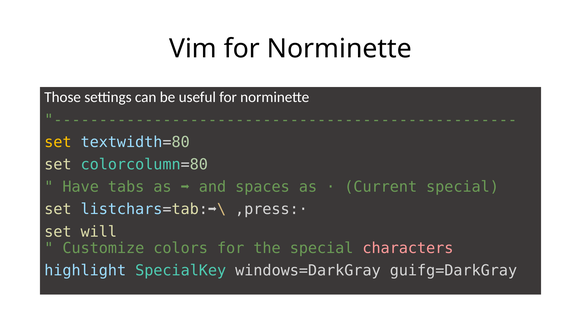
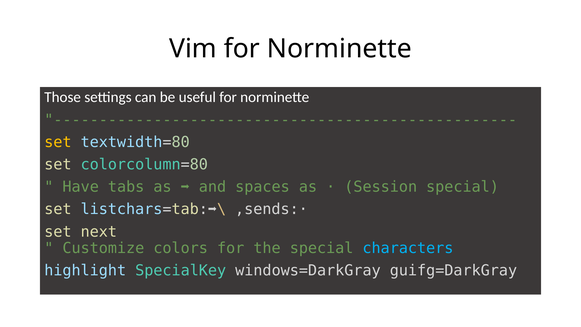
Current: Current -> Session (381, 187)
,press:·: ,press:· -> ,sends:· (271, 209)
will: will -> next (99, 232)
characters colour: pink -> light blue (408, 248)
